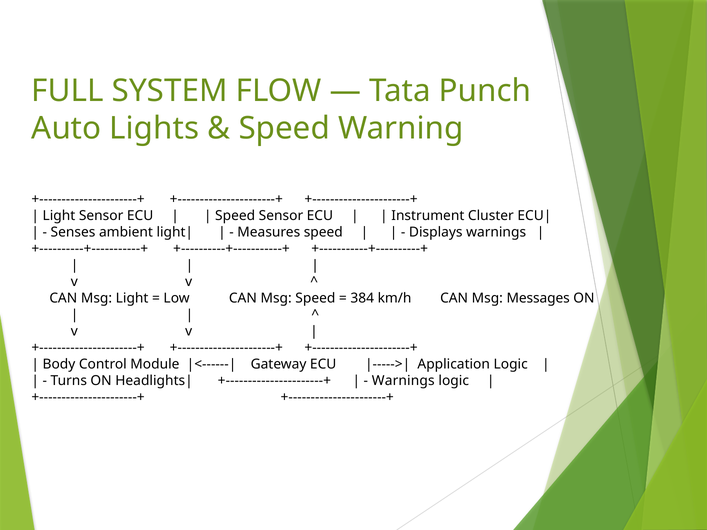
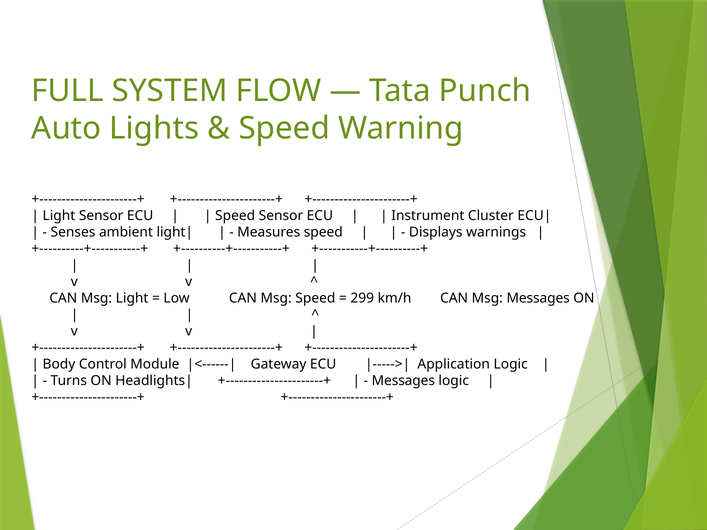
384: 384 -> 299 (362, 299)
Warnings: Warnings -> Messages (403, 381)
